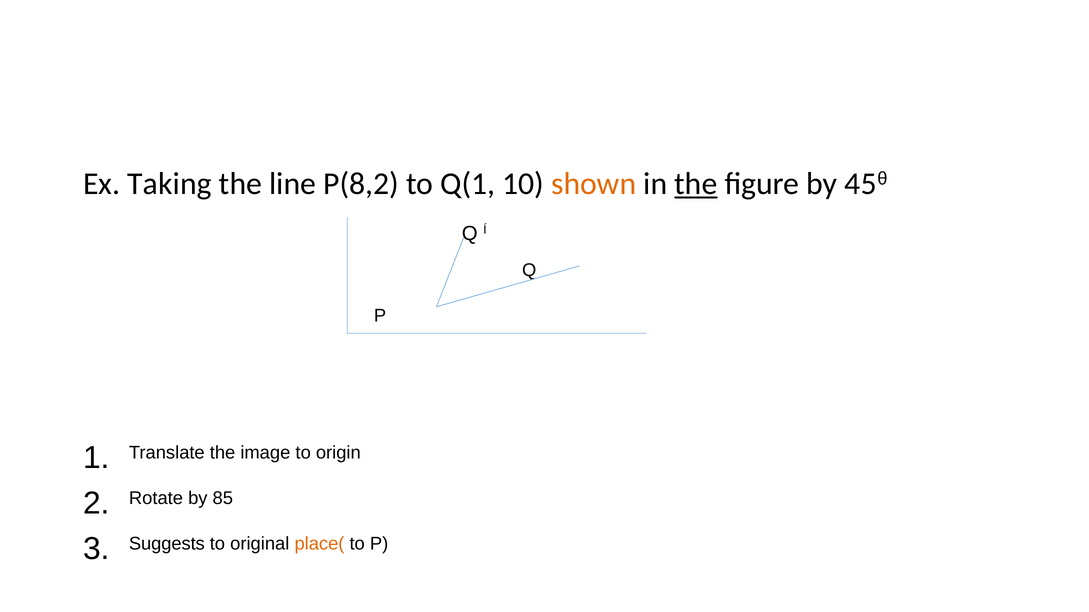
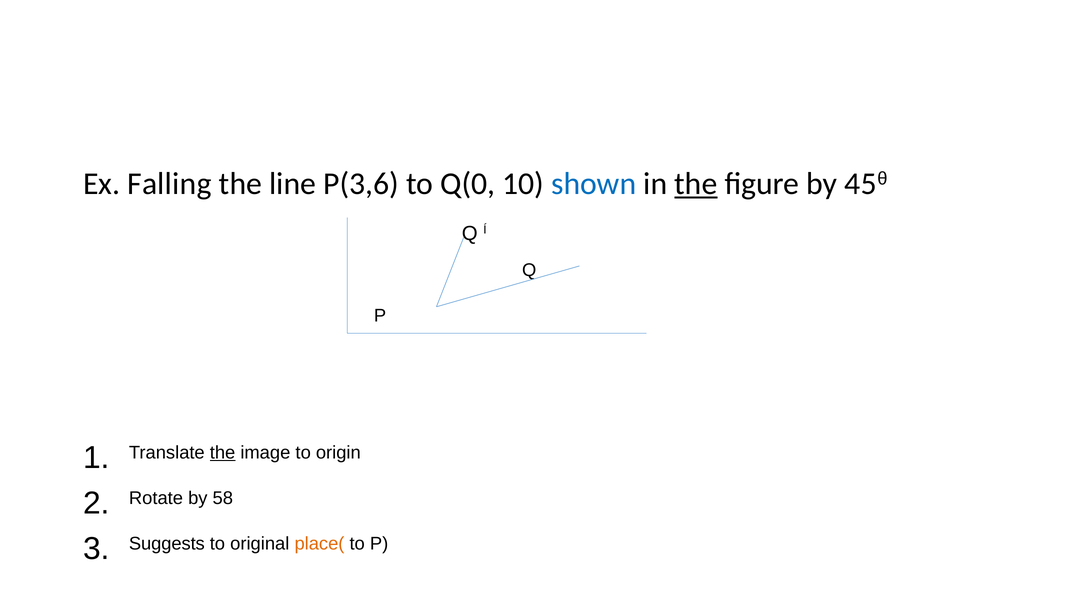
Taking: Taking -> Falling (169, 184)
P(8,2: P(8,2 -> P(3,6 (361, 184)
Q(1: Q(1 -> Q(0 (468, 184)
shown colour: orange -> blue (594, 184)
the underline: none -> present (223, 453)
85: 85 -> 58 (223, 499)
